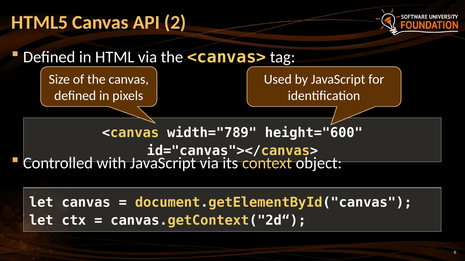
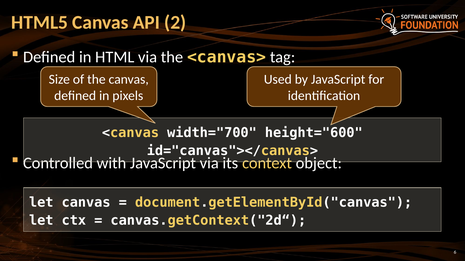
width="789: width="789 -> width="700 (212, 133)
